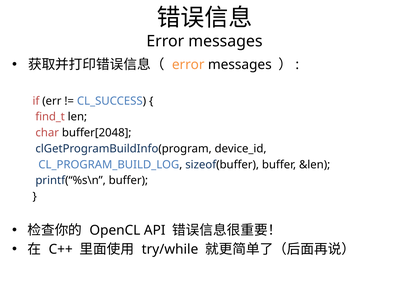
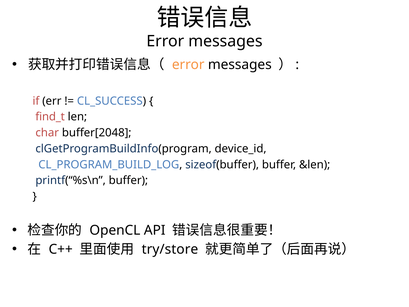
try/while: try/while -> try/store (170, 249)
